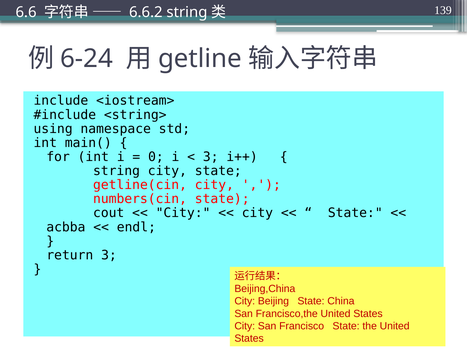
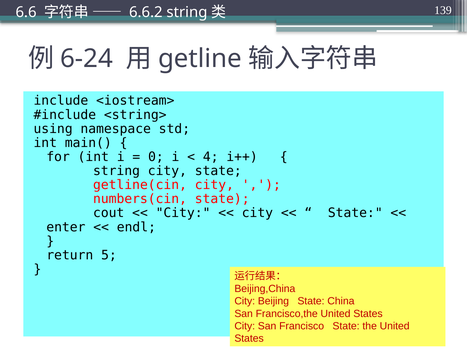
3: 3 -> 4 (211, 157)
acbba: acbba -> enter (66, 227)
return 3: 3 -> 5 (109, 255)
